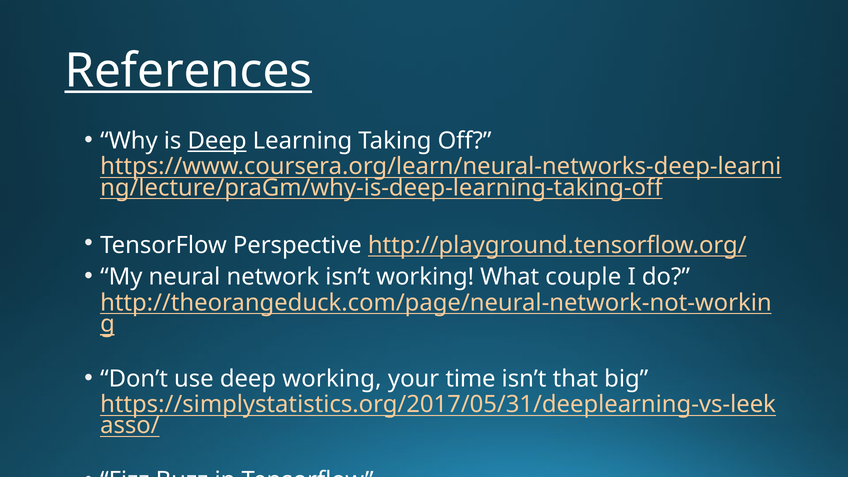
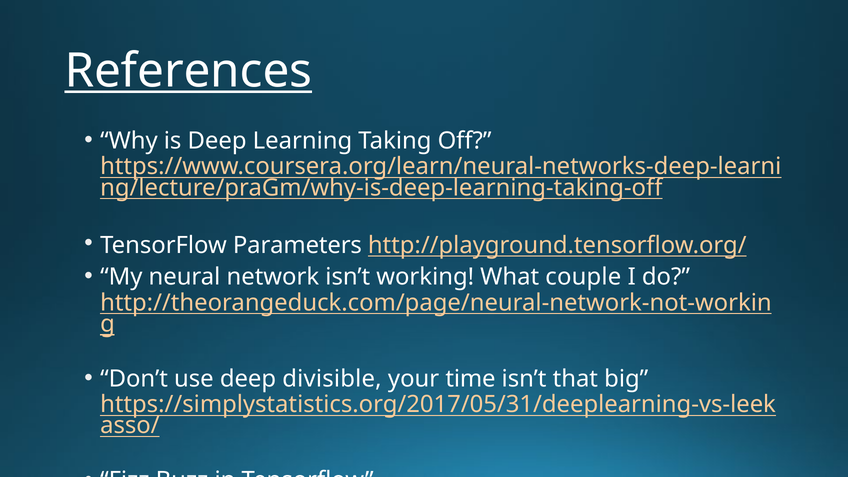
Deep underline: present -> none (217, 141)
Perspective: Perspective -> Parameters (297, 245)
deep working: working -> divisible (332, 379)
